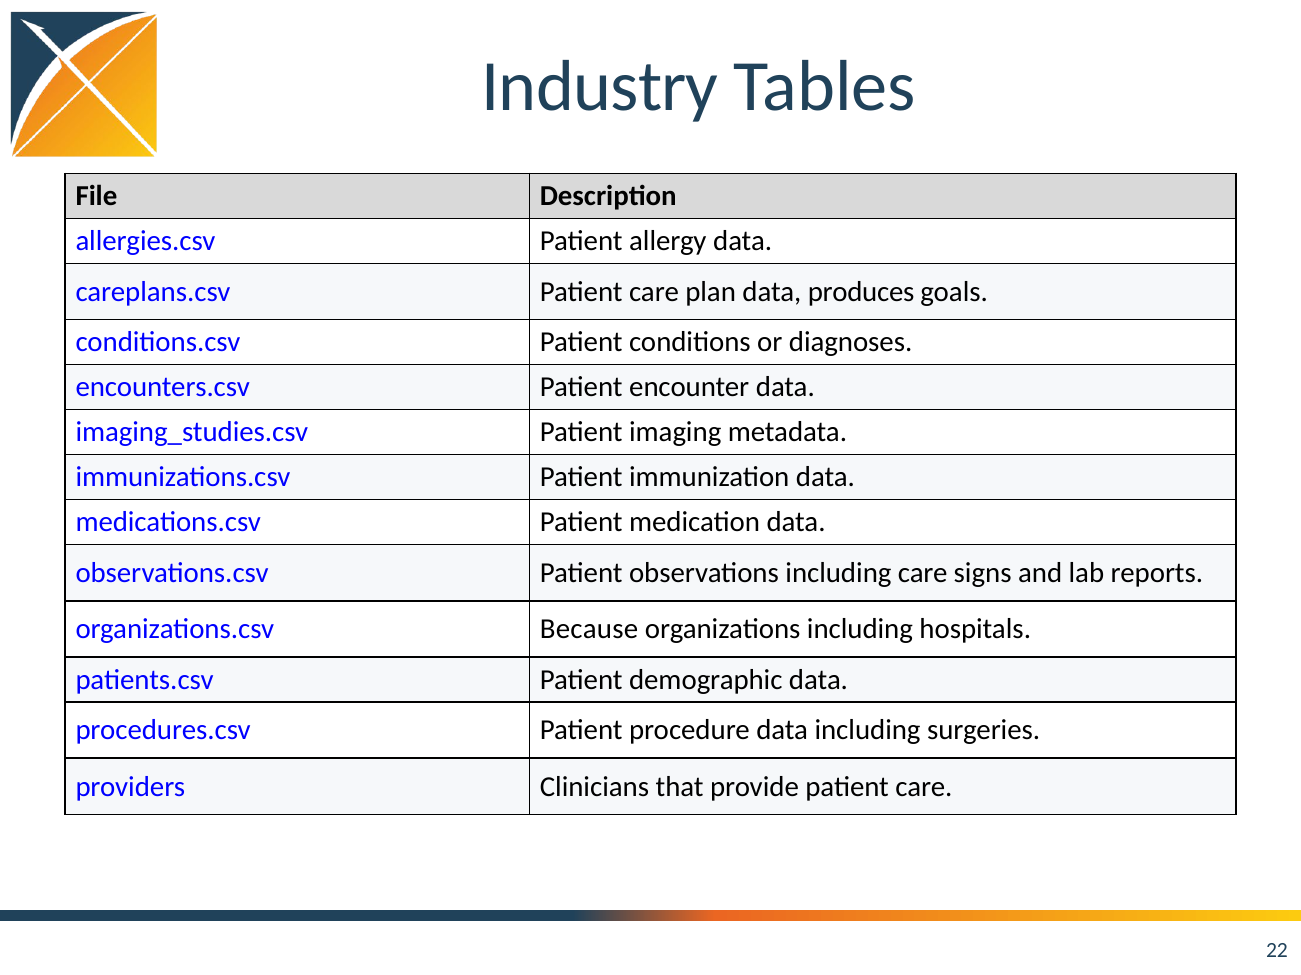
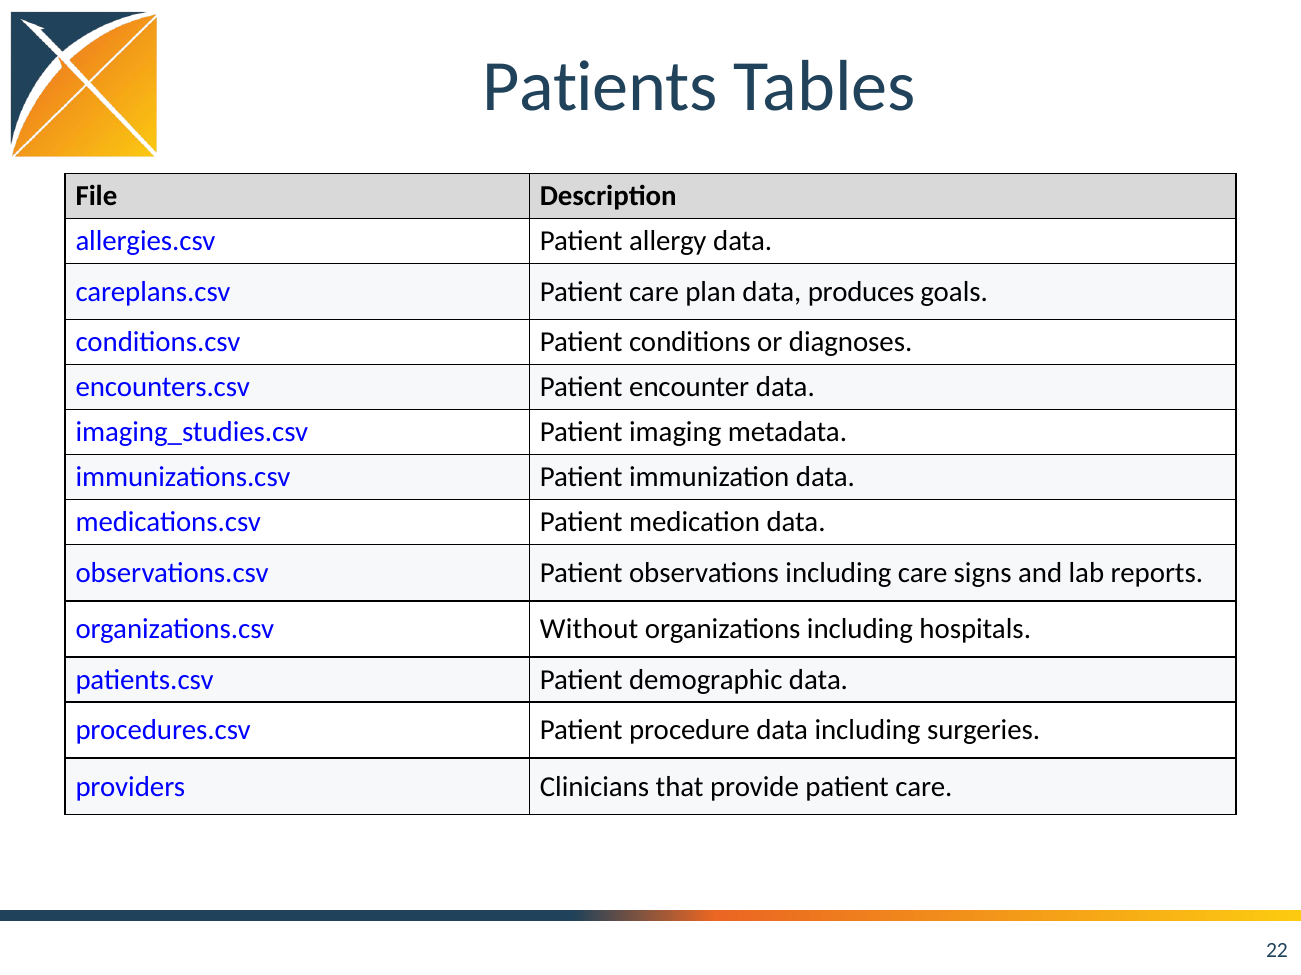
Industry: Industry -> Patients (600, 86)
Because: Because -> Without (589, 630)
